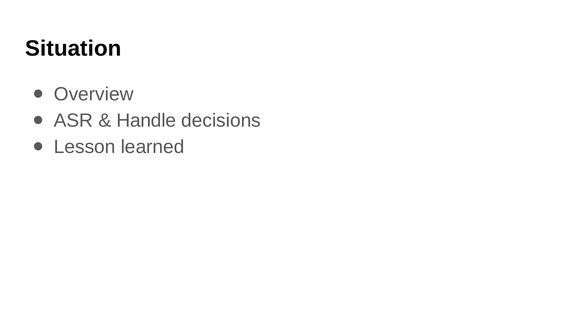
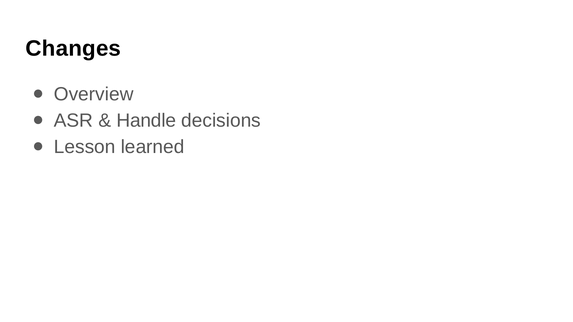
Situation: Situation -> Changes (73, 49)
